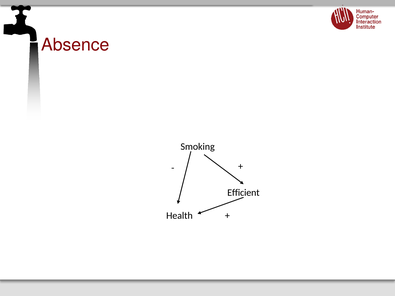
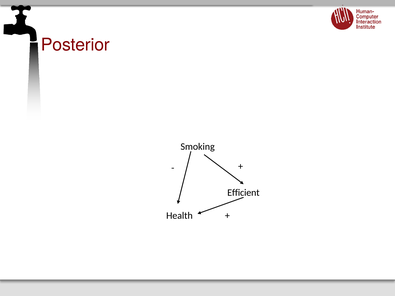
Absence: Absence -> Posterior (75, 45)
